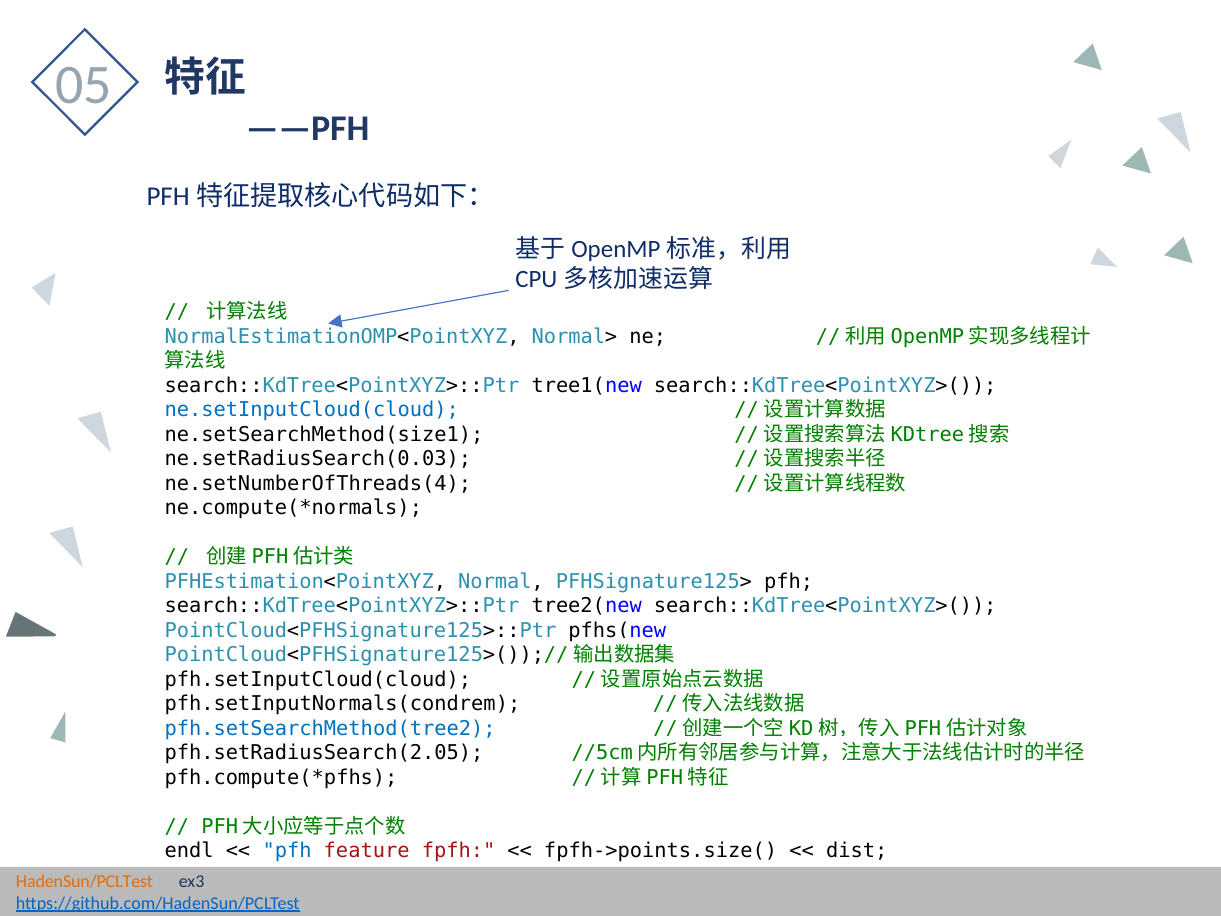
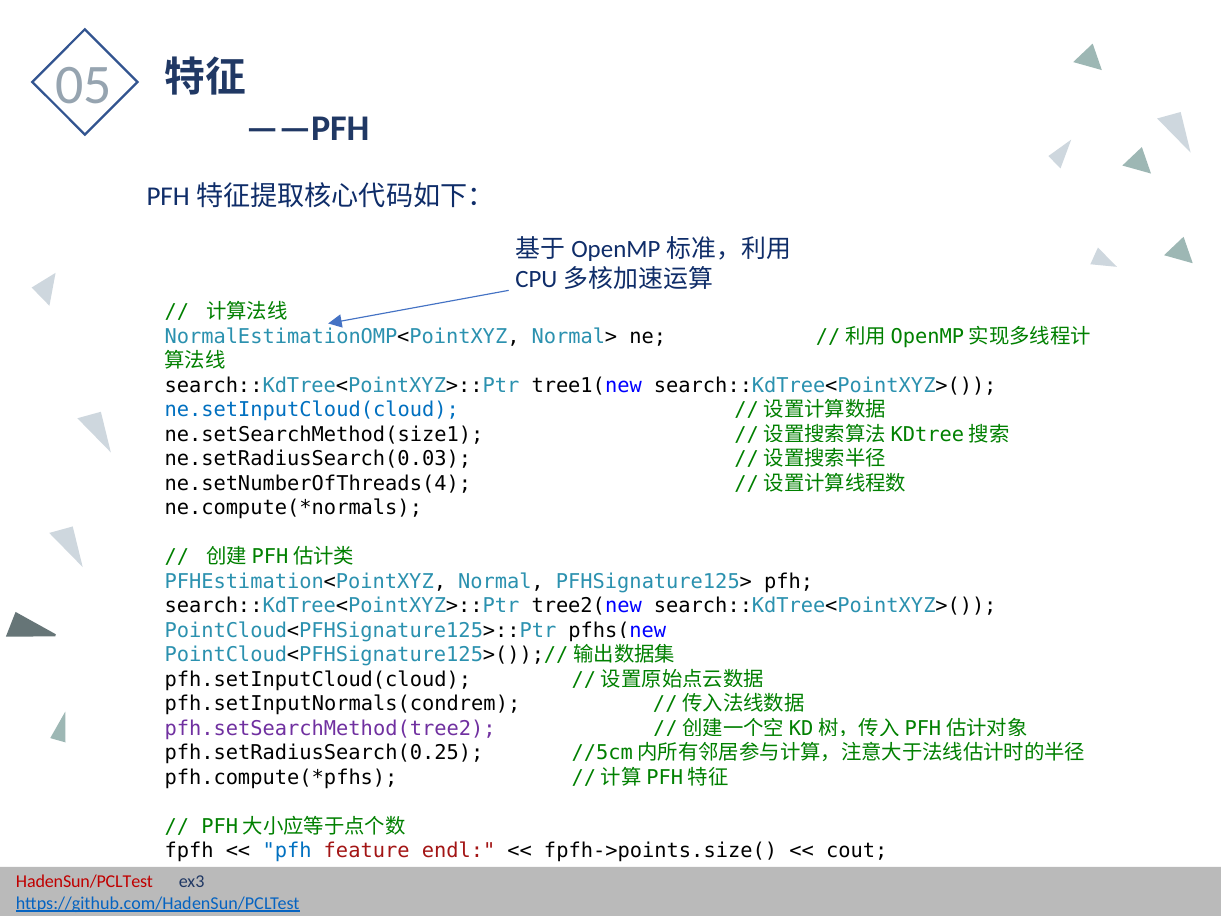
pfh.setSearchMethod(tree2 colour: blue -> purple (330, 728)
pfh.setRadiusSearch(2.05: pfh.setRadiusSearch(2.05 -> pfh.setRadiusSearch(0.25 (324, 753)
endl: endl -> fpfh (189, 851)
fpfh: fpfh -> endl (459, 851)
dist: dist -> cout (857, 851)
HadenSun/PCLTest colour: orange -> red (84, 881)
